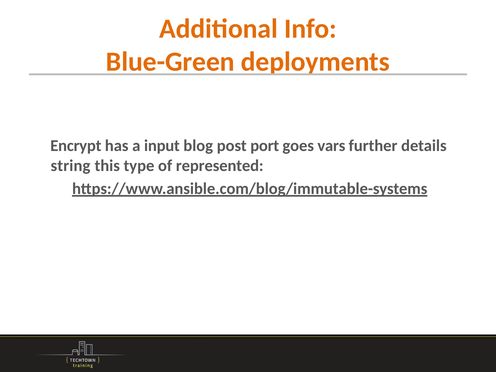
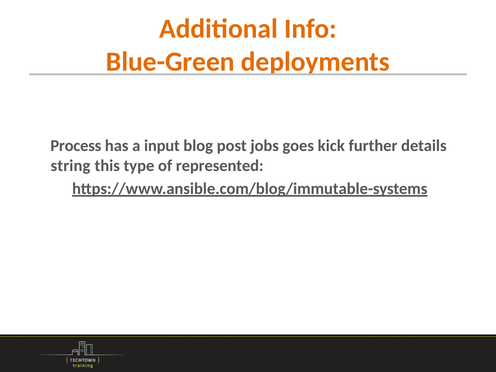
Encrypt: Encrypt -> Process (76, 146)
port: port -> jobs (265, 146)
vars: vars -> kick (331, 146)
